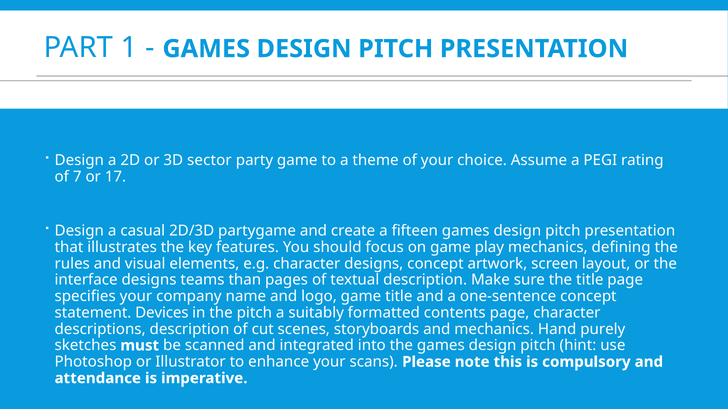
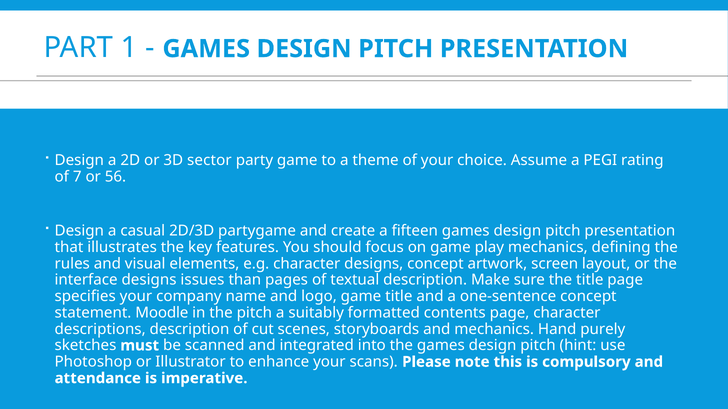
17: 17 -> 56 (115, 177)
teams: teams -> issues (202, 280)
Devices: Devices -> Moodle (162, 313)
